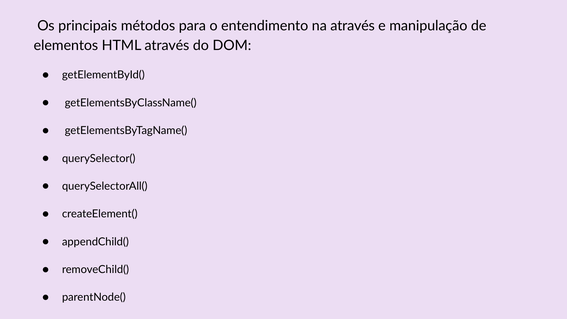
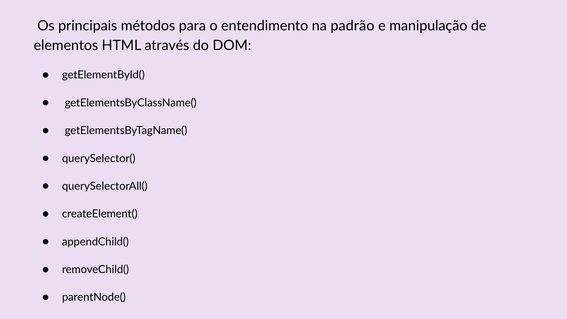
na através: através -> padrão (352, 26)
